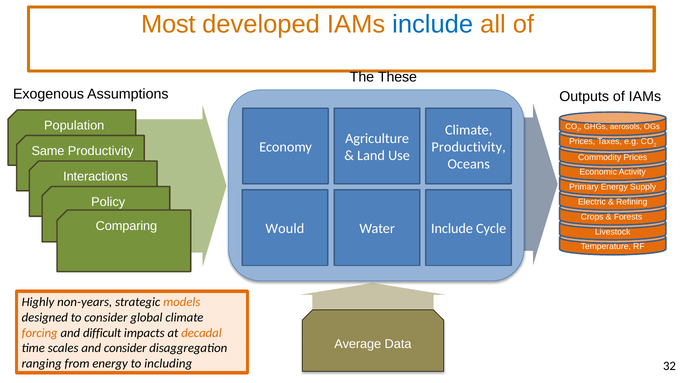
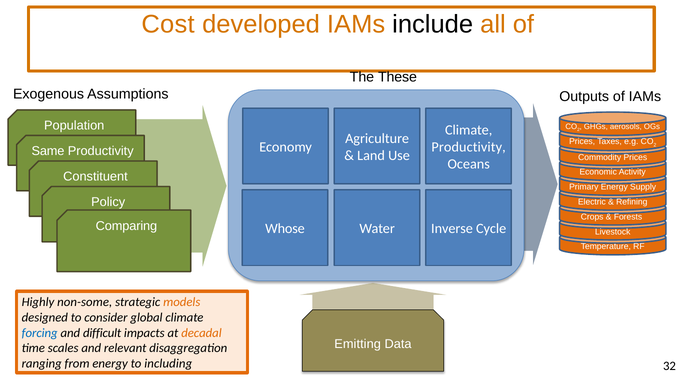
Most: Most -> Cost (168, 24)
include colour: blue -> black (433, 24)
Interactions: Interactions -> Constituent (95, 177)
Would: Would -> Whose (285, 229)
Include: Include -> Inverse (452, 229)
non-years: non-years -> non-some (85, 302)
forcing colour: orange -> blue (40, 333)
Average: Average -> Emitting (358, 344)
and consider: consider -> relevant (125, 348)
